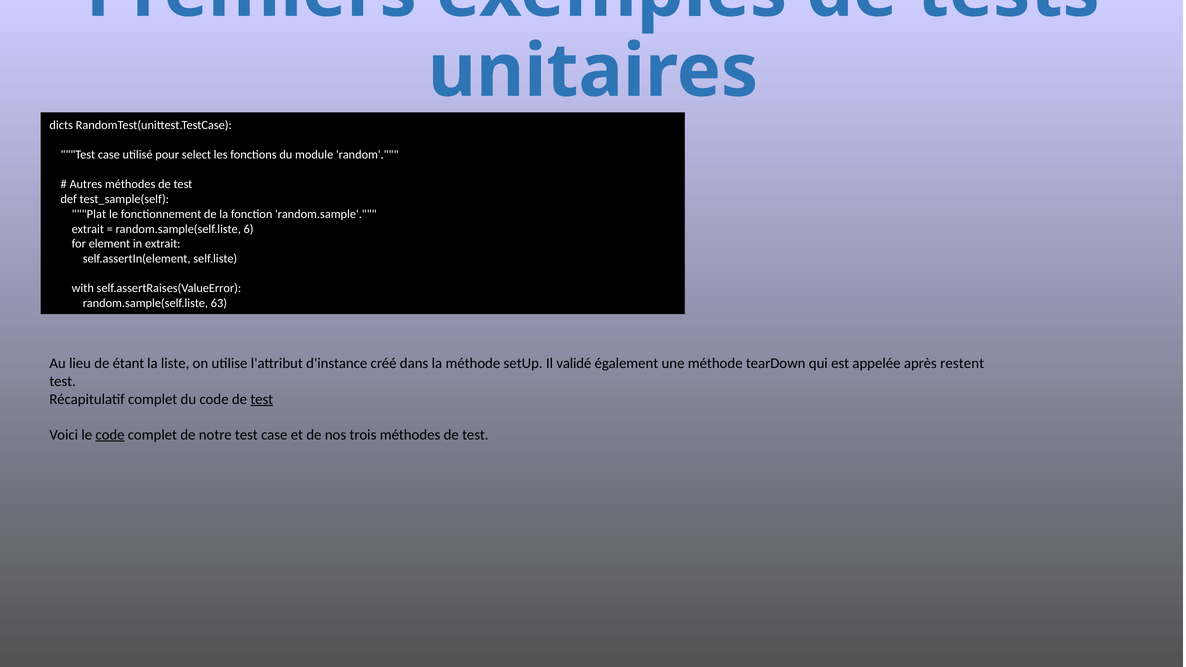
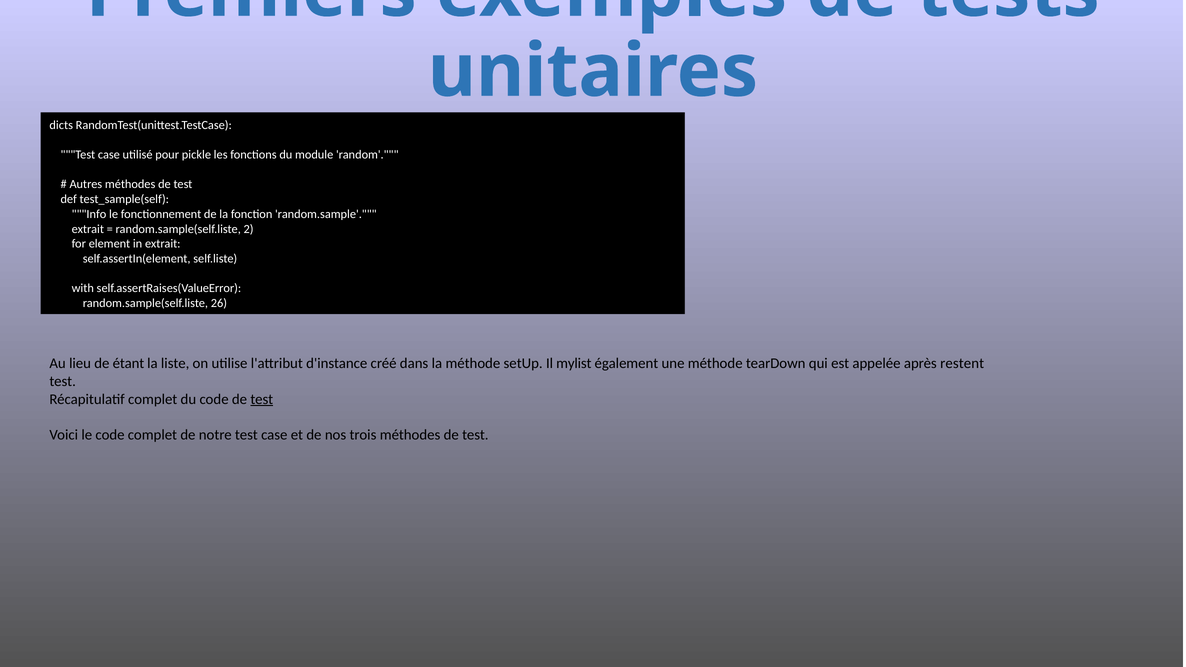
select: select -> pickle (196, 155)
Plat: Plat -> Info (89, 214)
6: 6 -> 2 (249, 229)
63: 63 -> 26 (219, 303)
validé: validé -> mylist (574, 364)
code underline: present -> none (110, 435)
